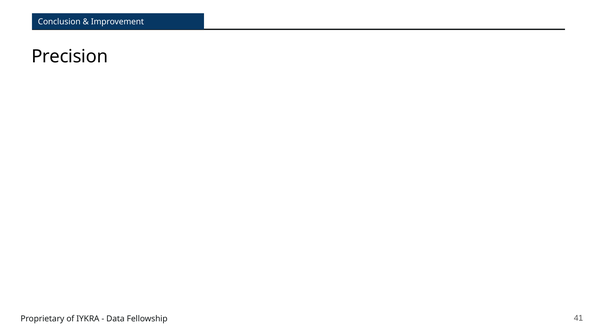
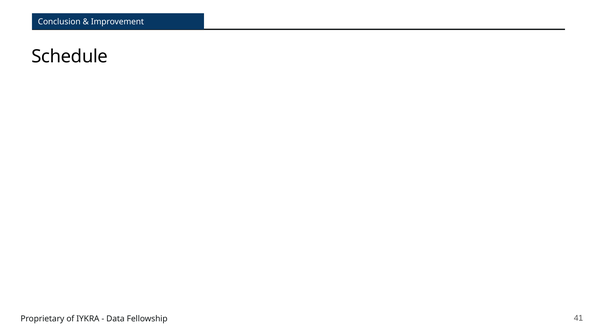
Precision: Precision -> Schedule (70, 56)
